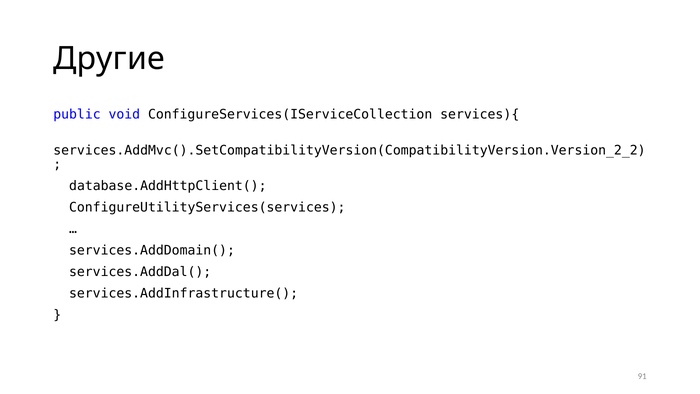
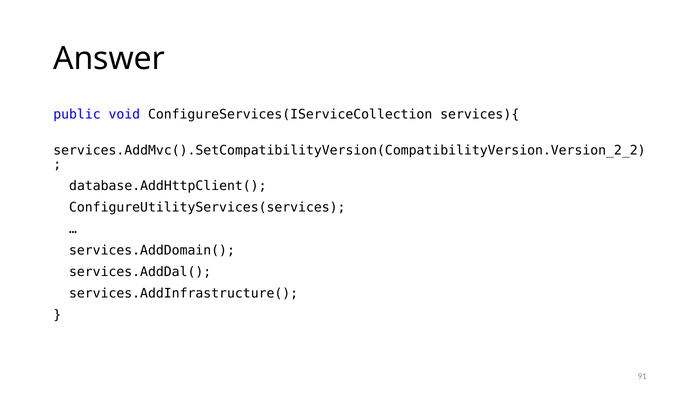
Другие: Другие -> Answer (109, 59)
